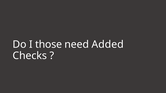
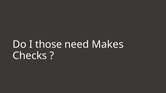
Added: Added -> Makes (108, 45)
